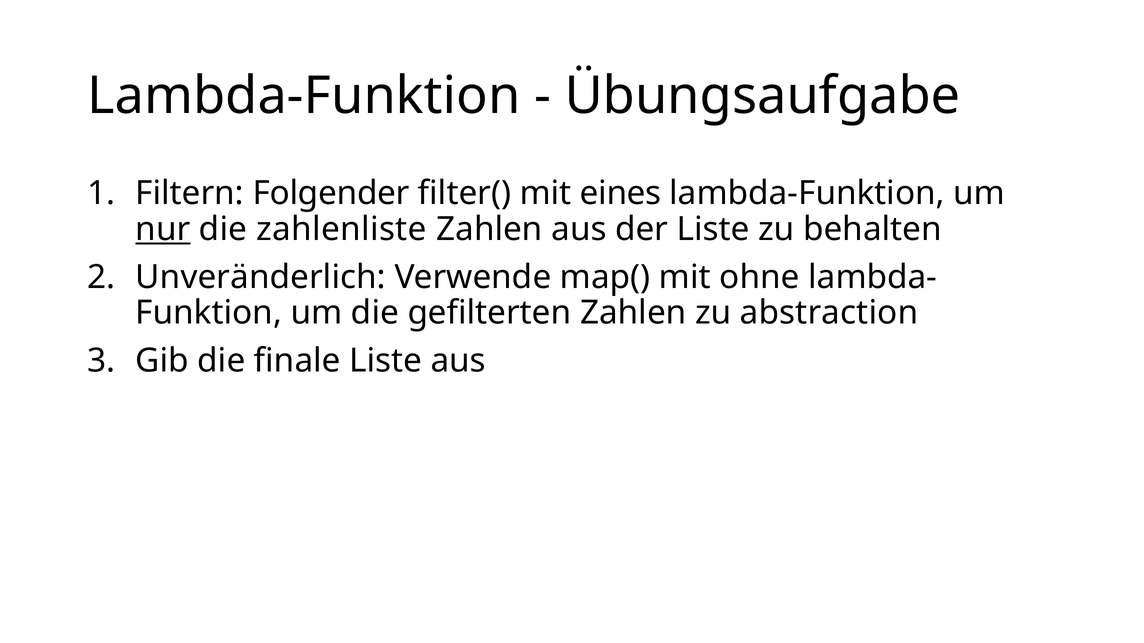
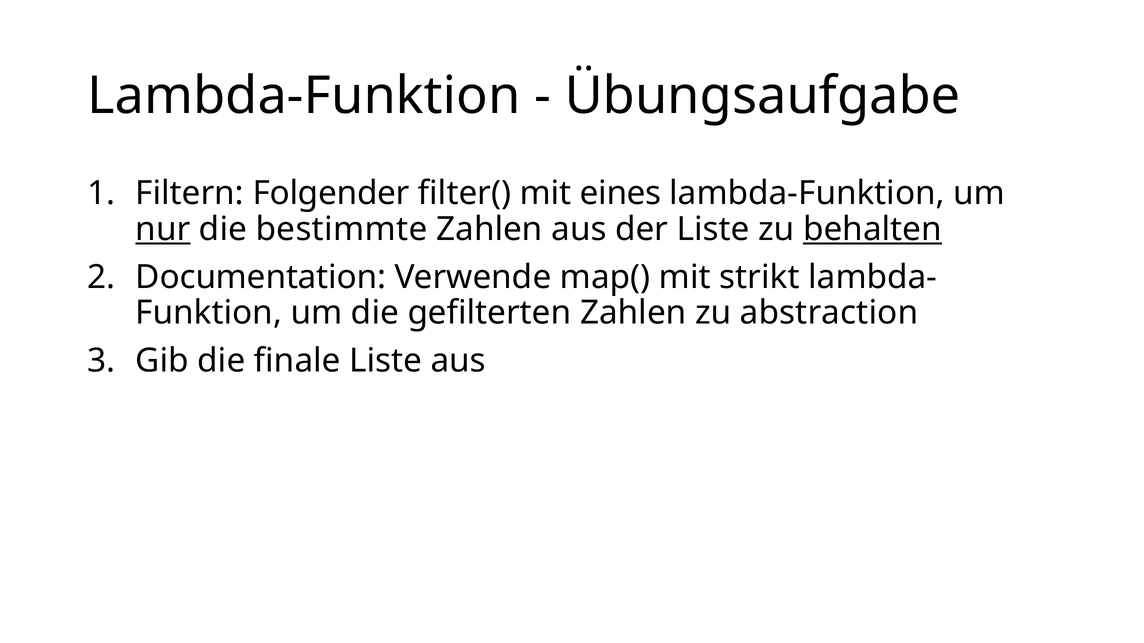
zahlenliste: zahlenliste -> bestimmte (341, 229)
behalten underline: none -> present (872, 229)
Unveränderlich: Unveränderlich -> Documentation (261, 277)
ohne: ohne -> strikt (760, 277)
